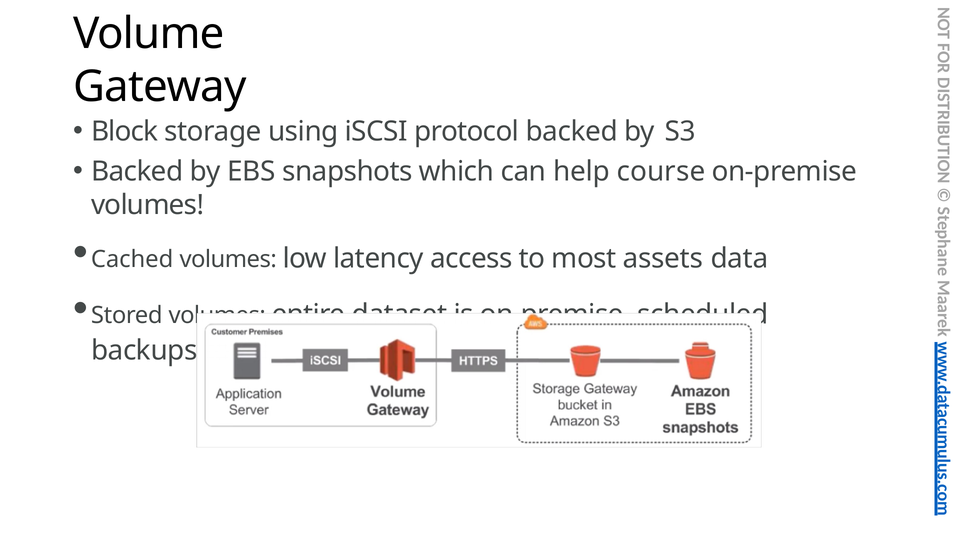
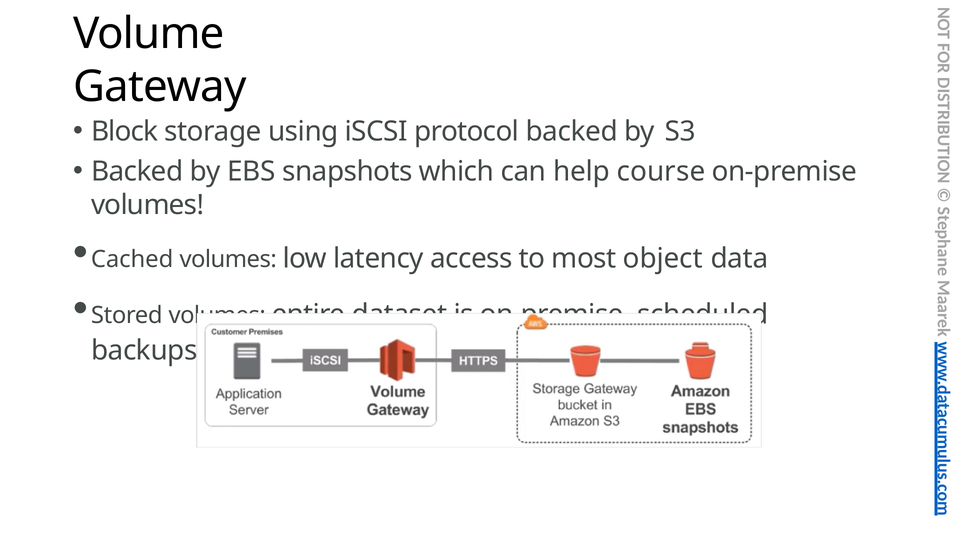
assets: assets -> object (663, 258)
